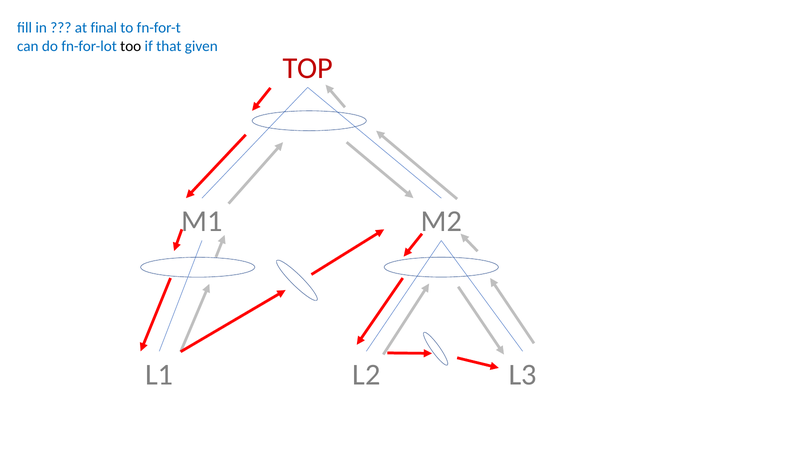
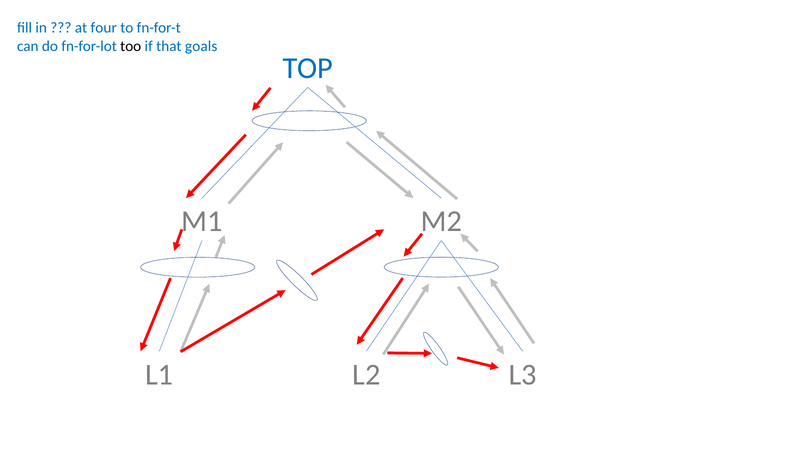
final: final -> four (104, 28)
given: given -> goals (201, 46)
TOP colour: red -> blue (308, 68)
